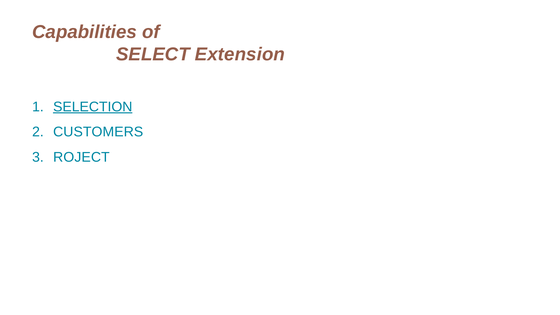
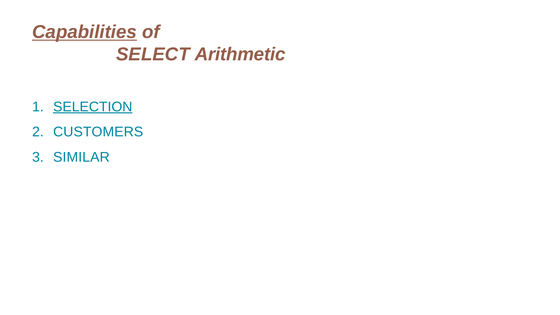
Capabilities underline: none -> present (85, 32)
Extension: Extension -> Arithmetic (240, 54)
ROJECT: ROJECT -> SIMILAR (81, 157)
